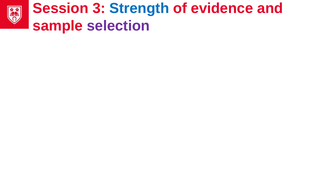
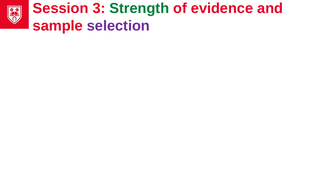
Strength colour: blue -> green (139, 8)
